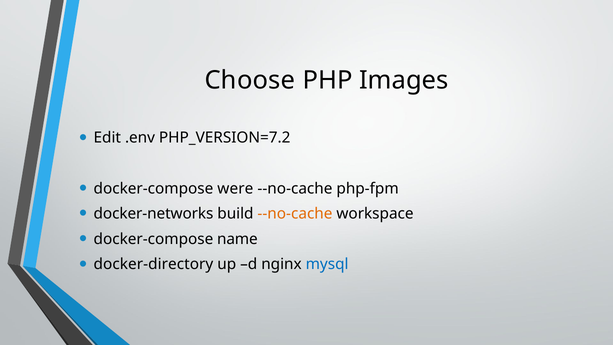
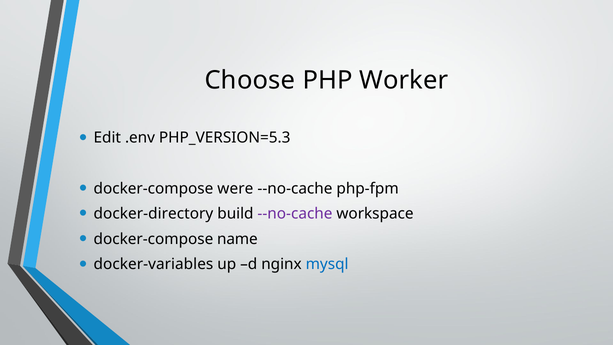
Images: Images -> Worker (404, 80)
PHP_VERSION=7.2: PHP_VERSION=7.2 -> PHP_VERSION=5.3 (225, 138)
docker-networks: docker-networks -> docker-directory (153, 214)
--no-cache colour: orange -> purple (295, 214)
docker-directory: docker-directory -> docker-variables (153, 264)
